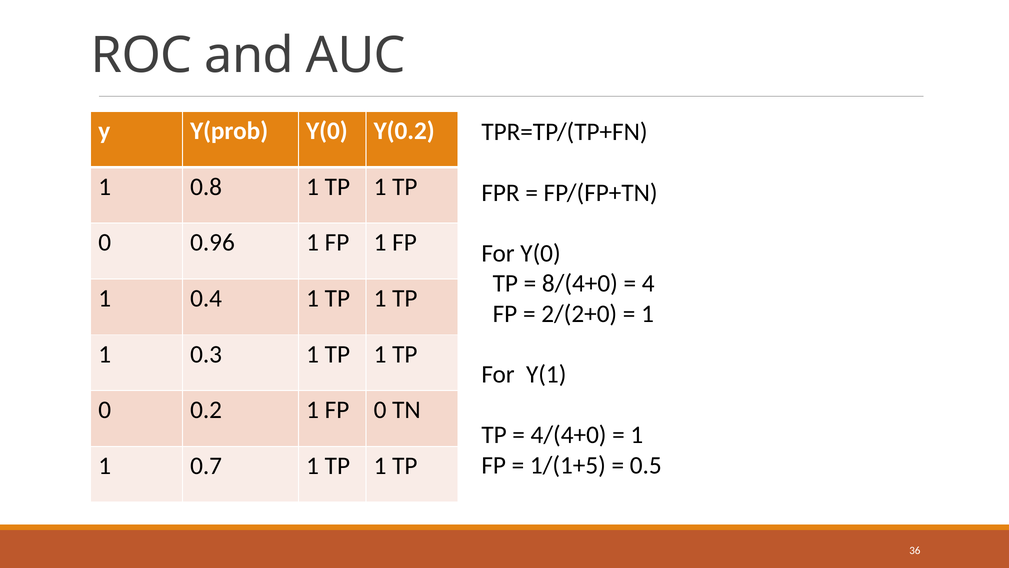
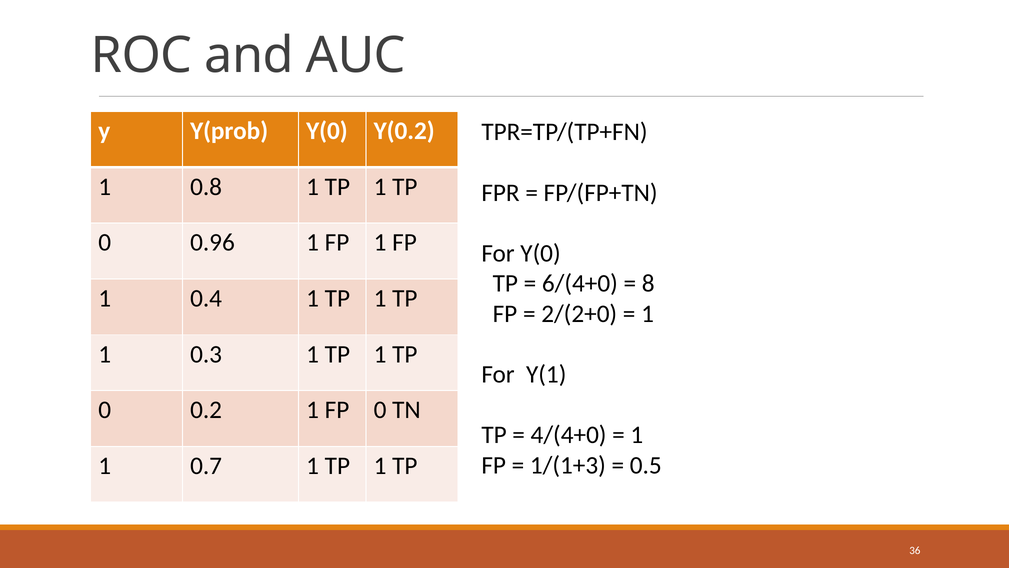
8/(4+0: 8/(4+0 -> 6/(4+0 (580, 283)
4: 4 -> 8 (648, 283)
1/(1+5: 1/(1+5 -> 1/(1+3 (568, 465)
